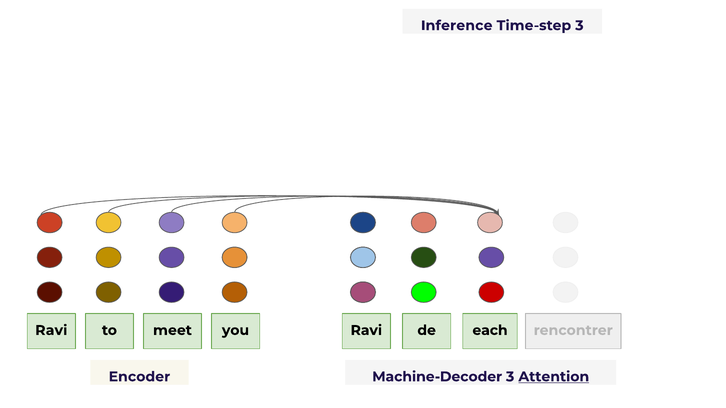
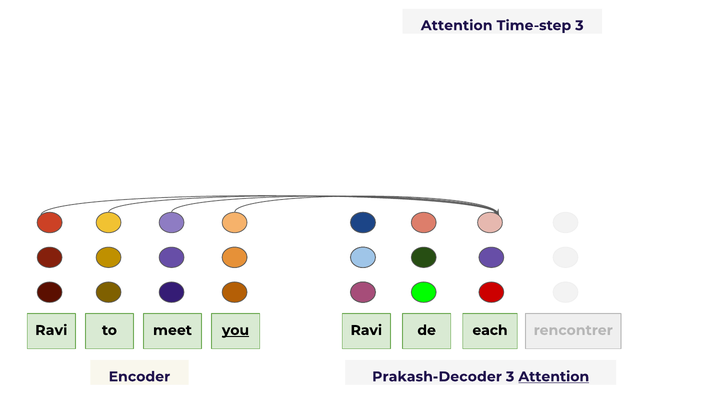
Inference: Inference -> Attention (457, 26)
you underline: none -> present (236, 331)
Machine-Decoder: Machine-Decoder -> Prakash-Decoder (437, 377)
